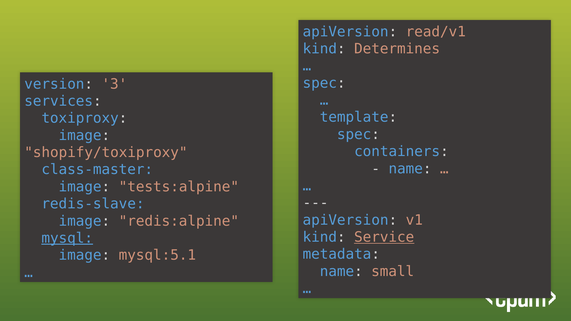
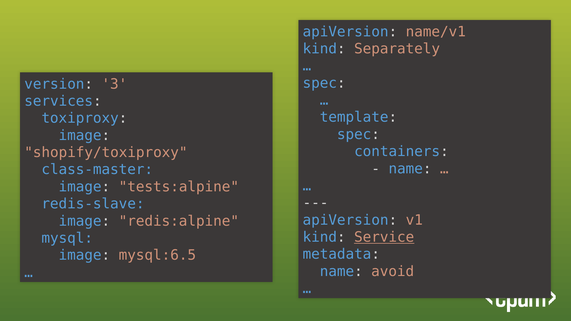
read/v1: read/v1 -> name/v1 (436, 32)
Determines: Determines -> Separately (397, 49)
mysql underline: present -> none (67, 238)
mysql:5.1: mysql:5.1 -> mysql:6.5 (157, 255)
small: small -> avoid (393, 272)
